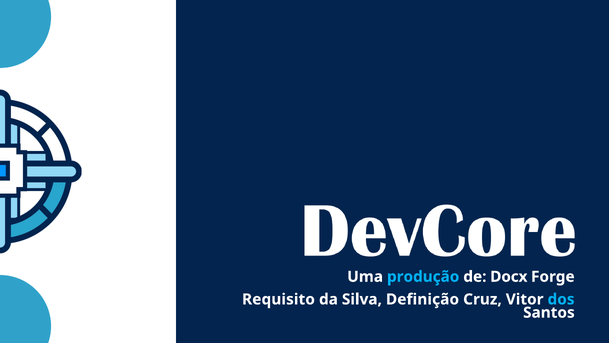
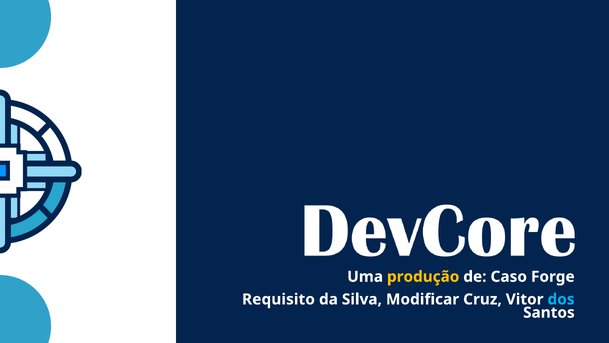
produção colour: light blue -> yellow (423, 276)
Docx: Docx -> Caso (509, 276)
Definição: Definição -> Modificar (423, 299)
